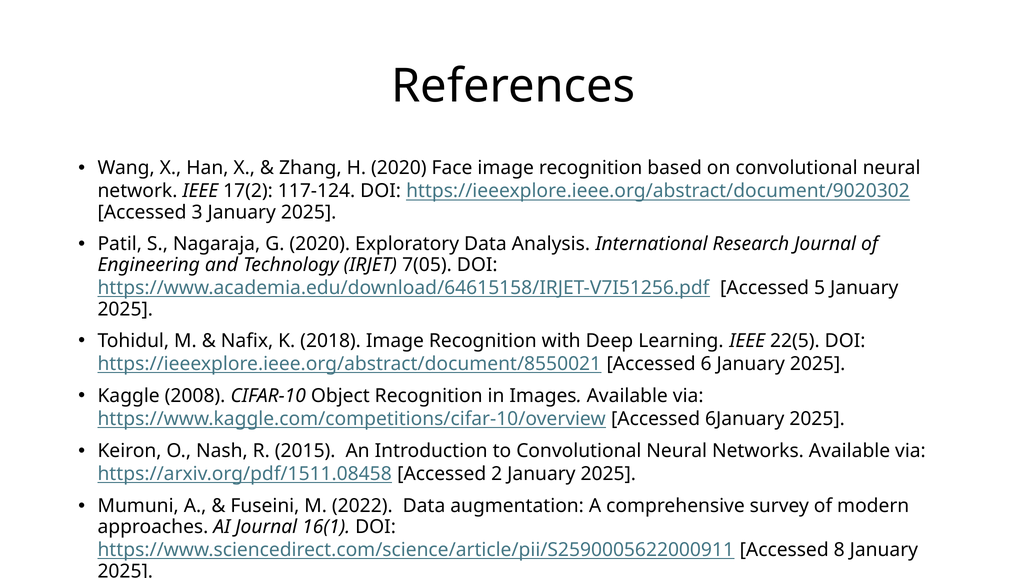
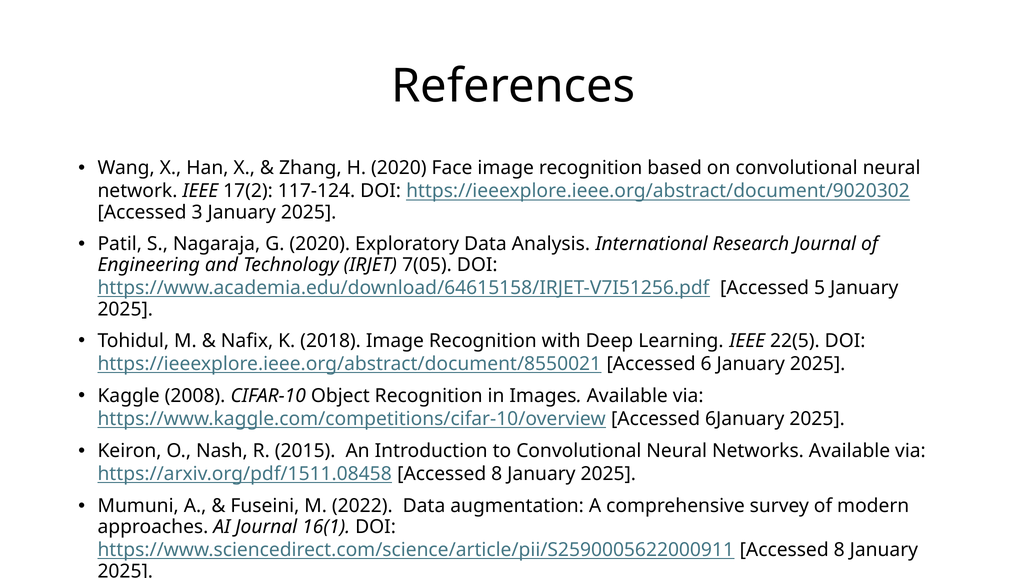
https://arxiv.org/pdf/1511.08458 Accessed 2: 2 -> 8 (497, 474)
